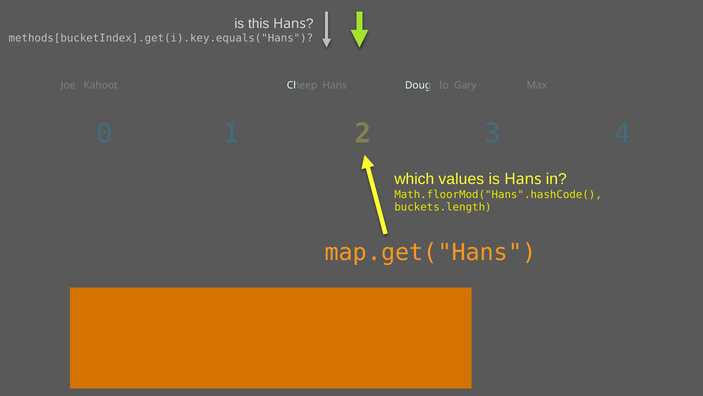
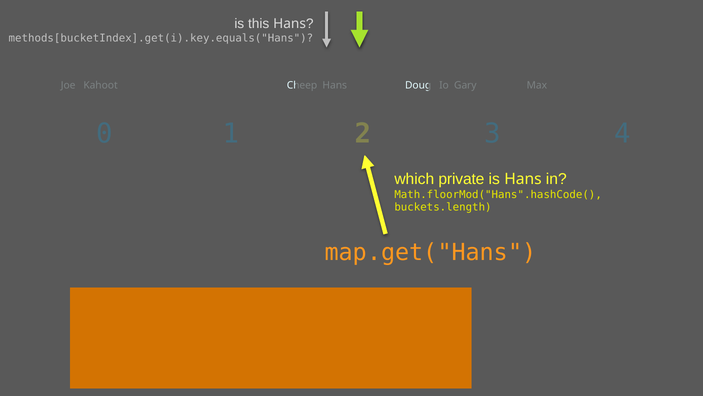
values: values -> private (461, 179)
